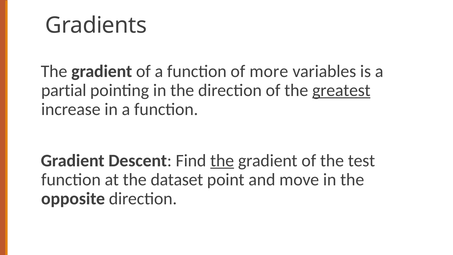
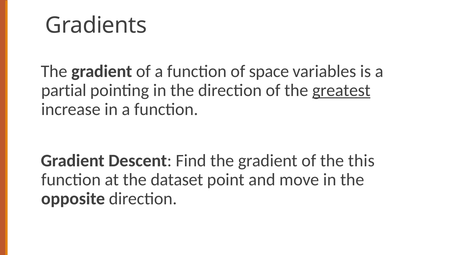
more: more -> space (269, 71)
the underline: present -> none (222, 160)
test: test -> this (361, 160)
